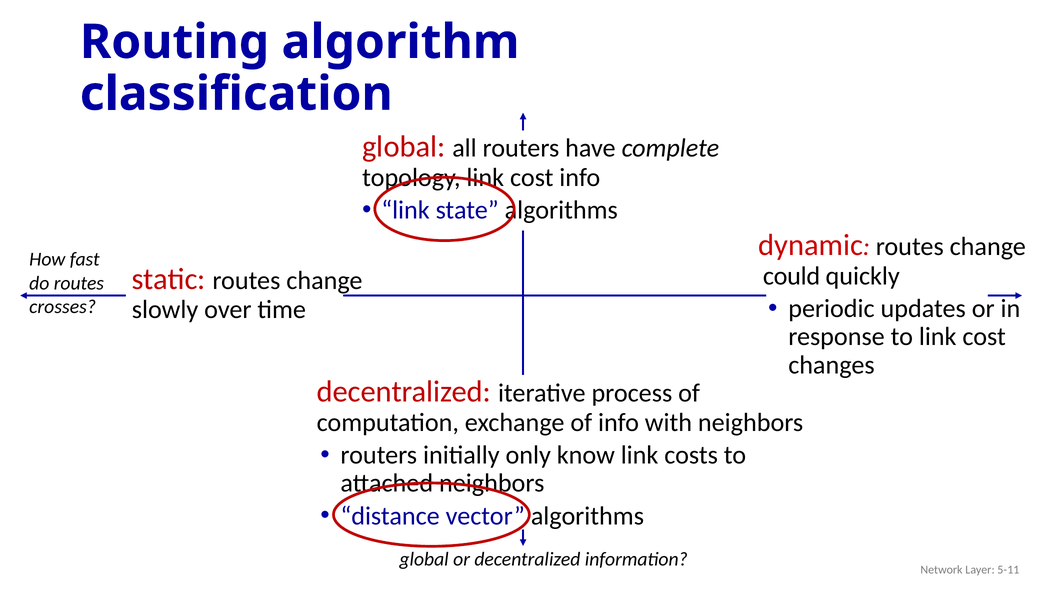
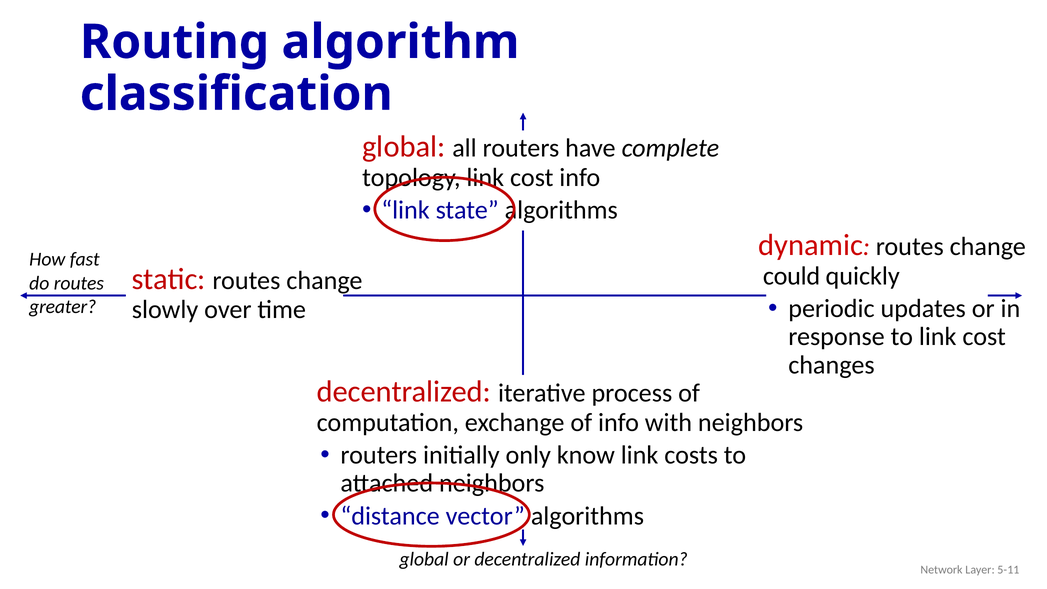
crosses: crosses -> greater (63, 307)
